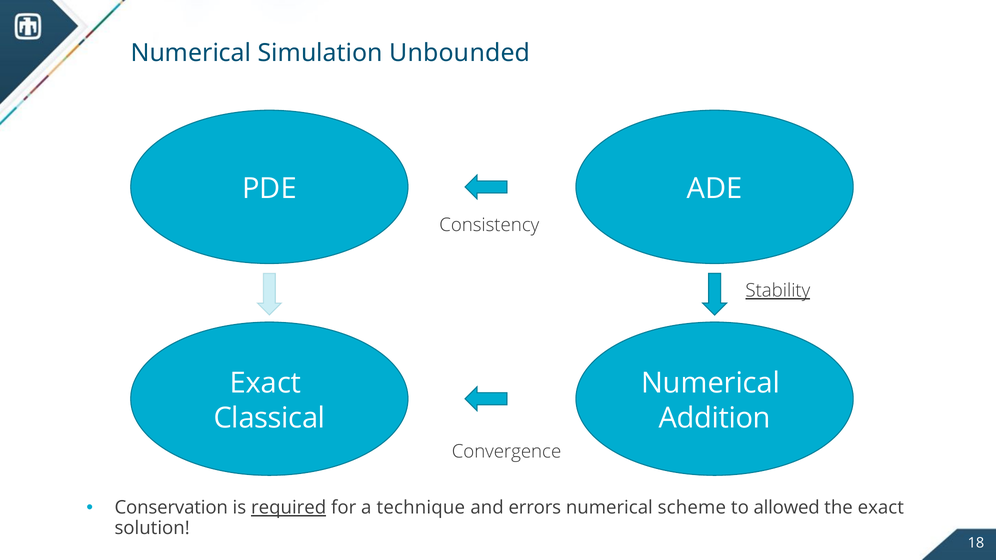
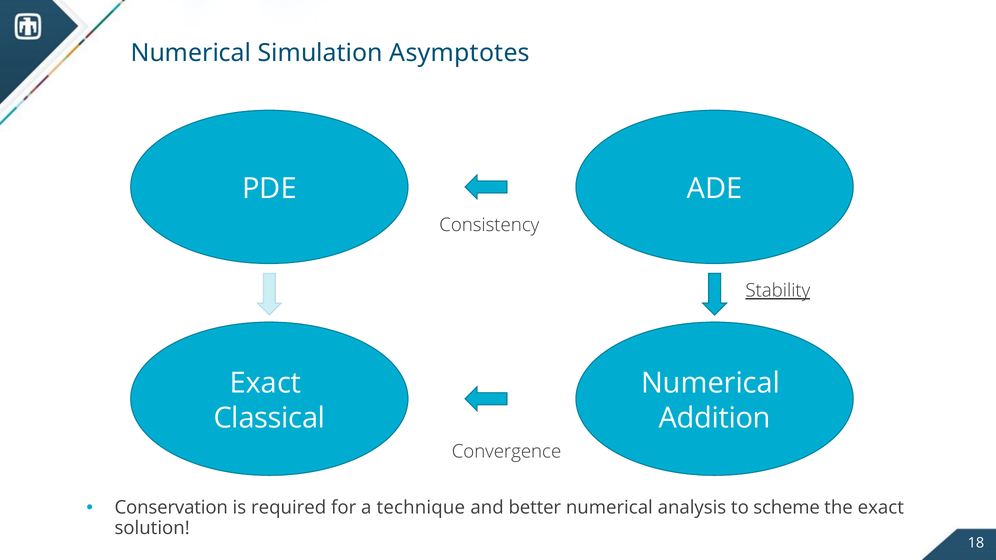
Unbounded: Unbounded -> Asymptotes (460, 53)
required underline: present -> none (289, 508)
errors: errors -> better (535, 508)
scheme: scheme -> analysis (692, 508)
allowed: allowed -> scheme (787, 508)
